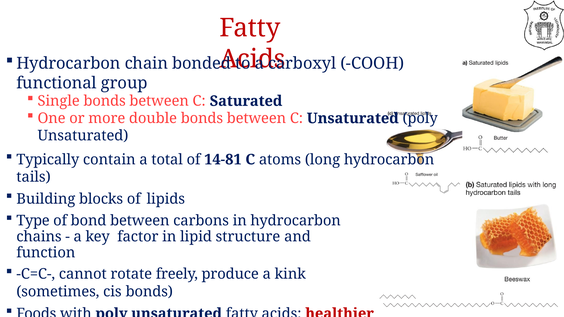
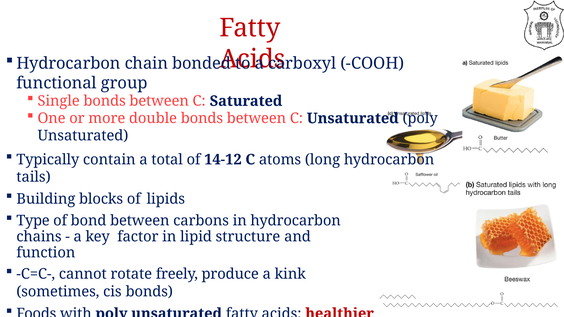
14-81: 14-81 -> 14-12 (223, 160)
